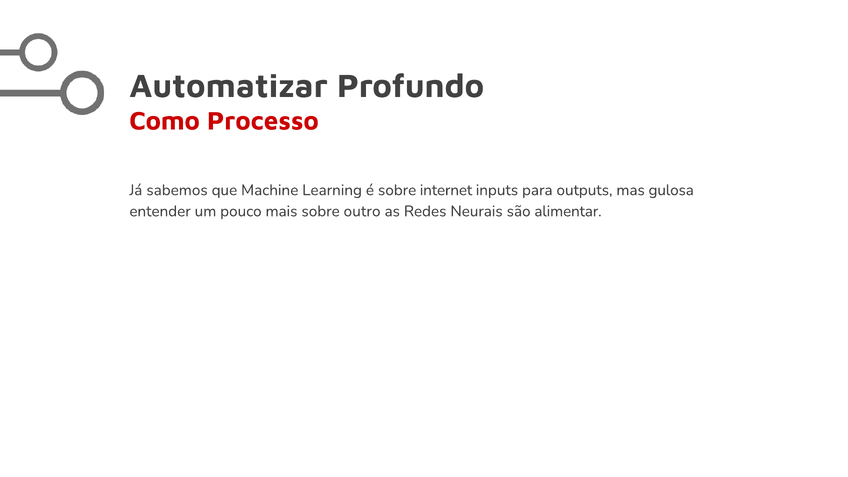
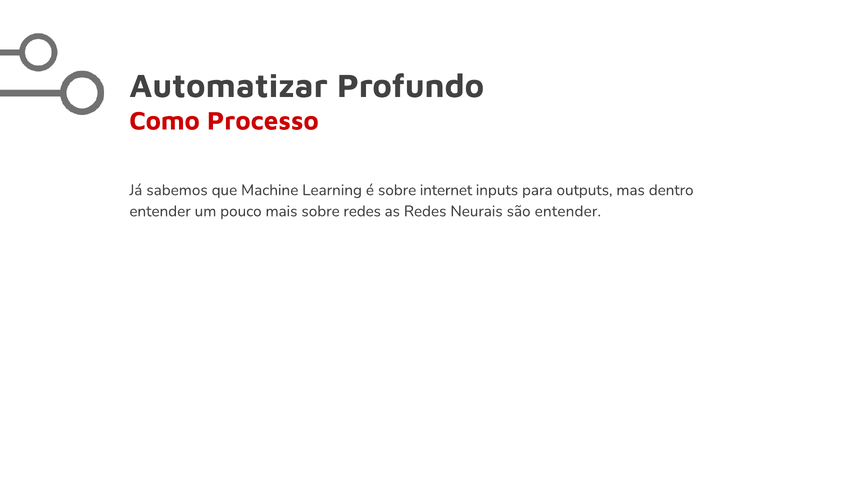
gulosa: gulosa -> dentro (671, 190)
sobre outro: outro -> redes (362, 211)
são alimentar: alimentar -> entender (568, 211)
